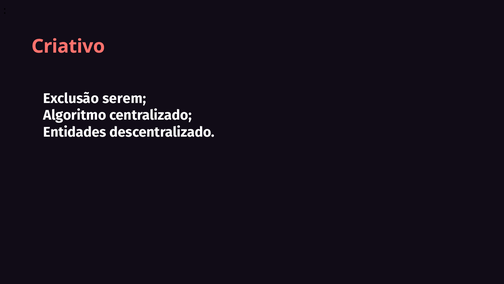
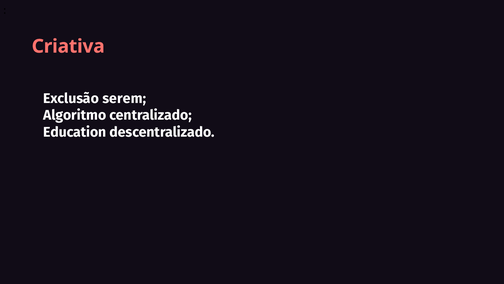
Criativo: Criativo -> Criativa (68, 46)
Entidades: Entidades -> Education (75, 132)
